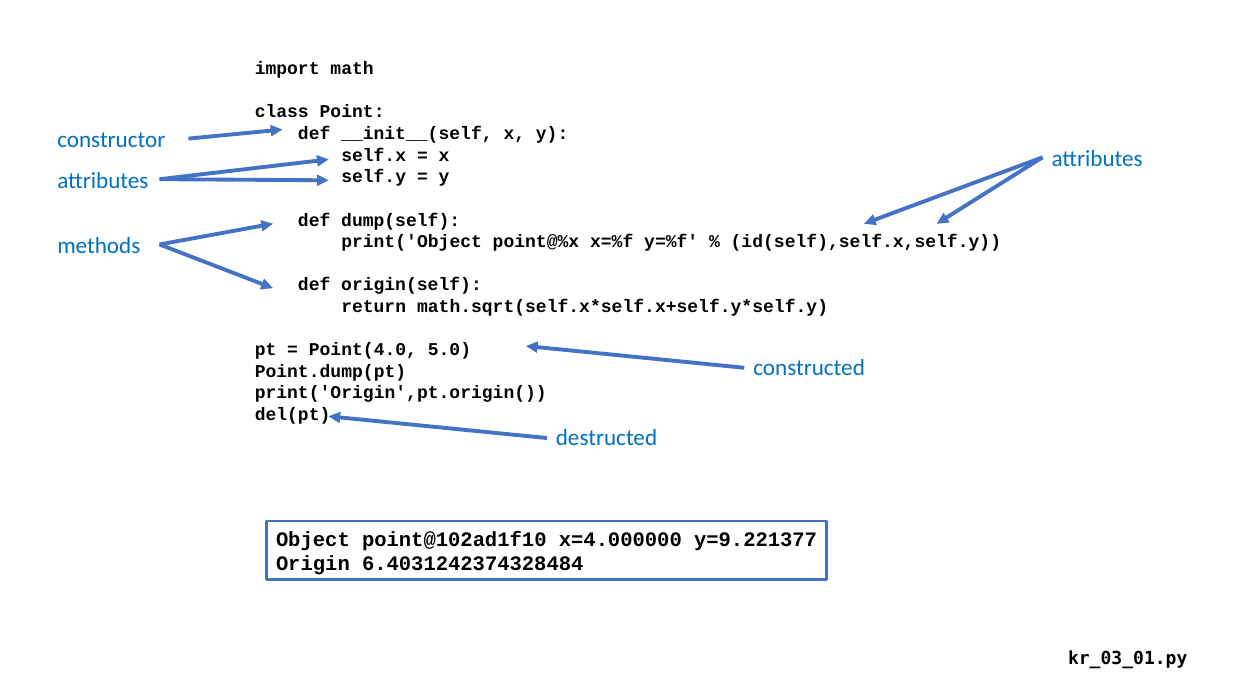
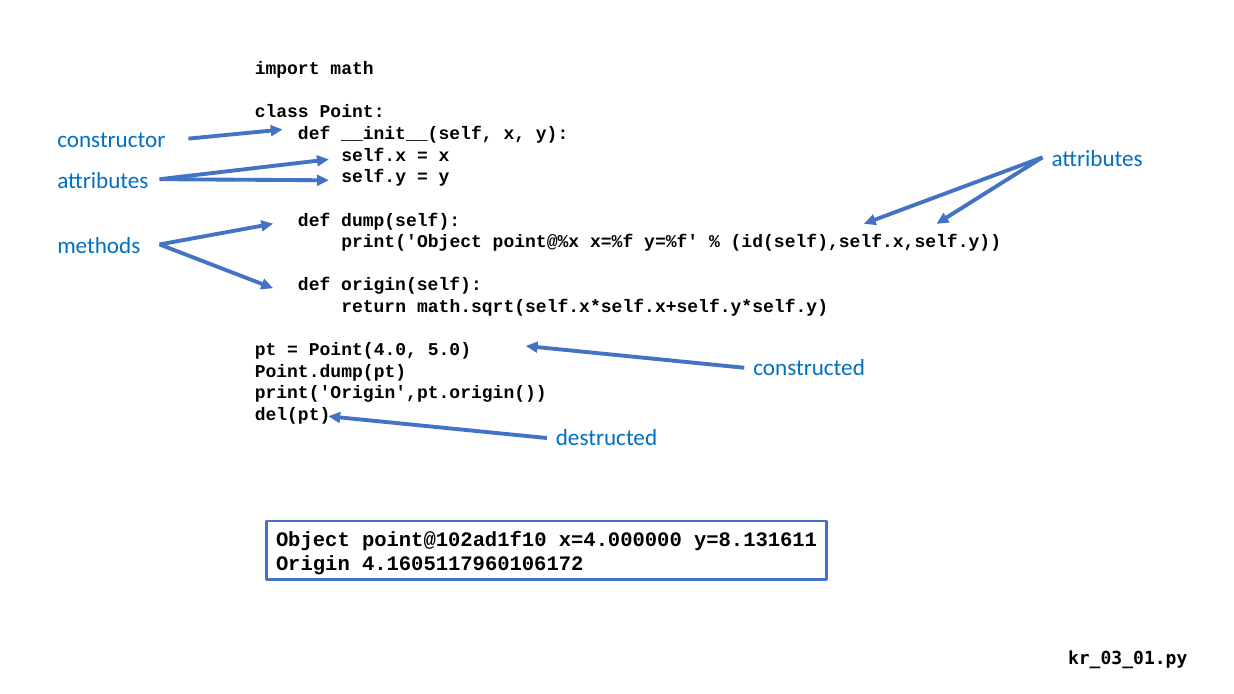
y=9.221377: y=9.221377 -> y=8.131611 (756, 539)
6.4031242374328484: 6.4031242374328484 -> 4.1605117960106172 (473, 564)
